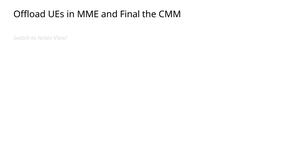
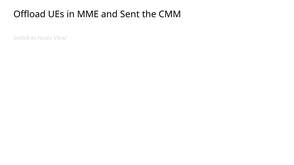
Final: Final -> Sent (130, 14)
